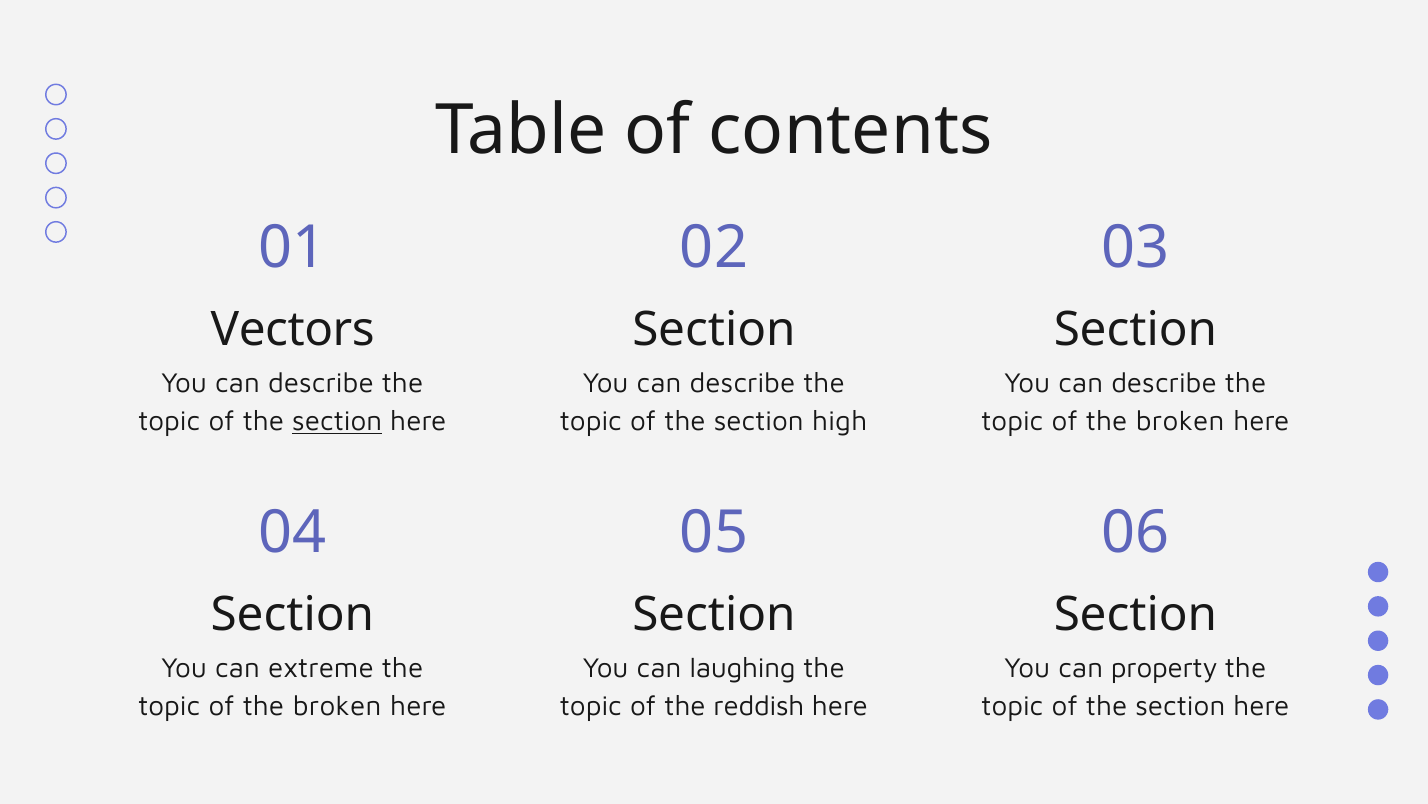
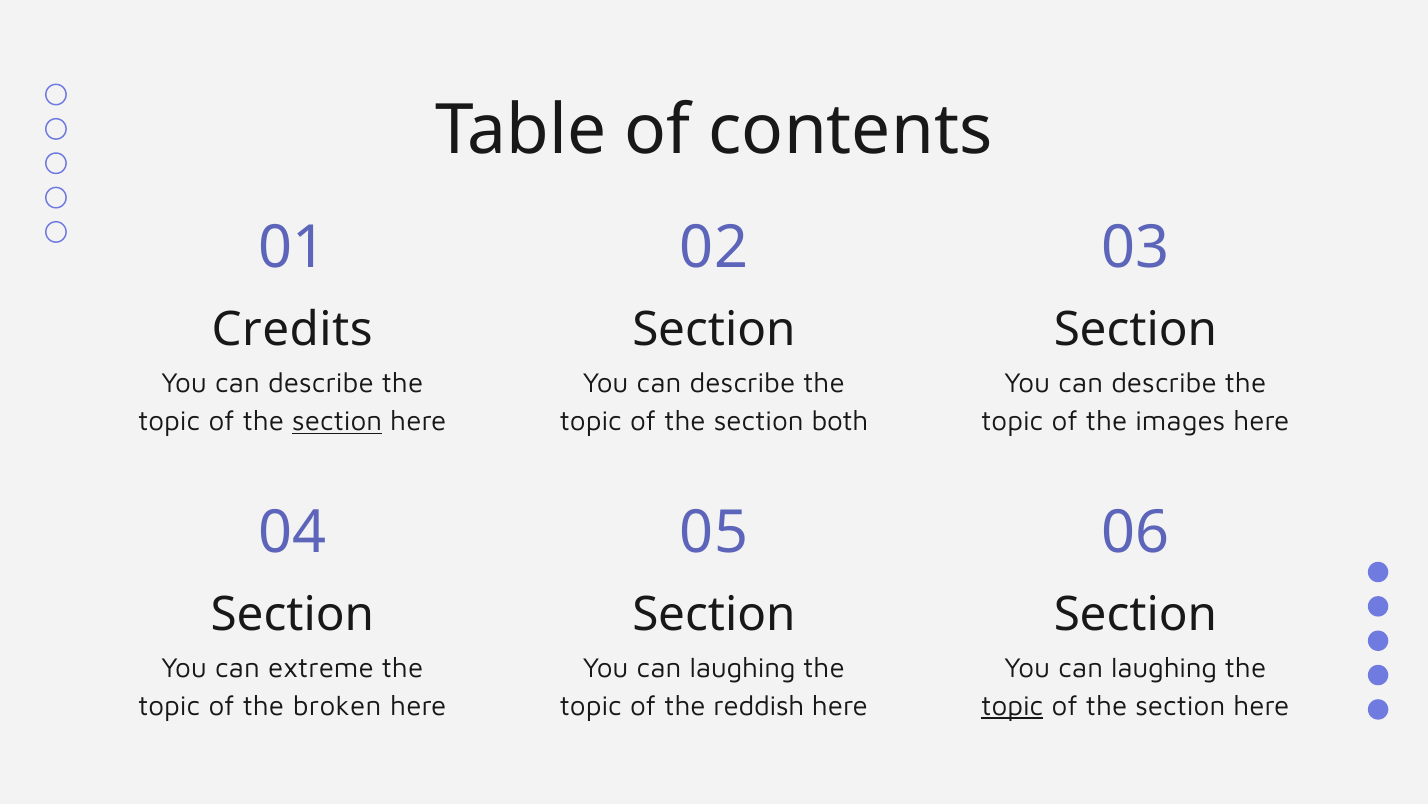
Vectors: Vectors -> Credits (292, 329)
high: high -> both (840, 421)
broken: broken -> images (1180, 421)
property: property -> laughing (1164, 667)
topic underline: none -> present (1012, 706)
